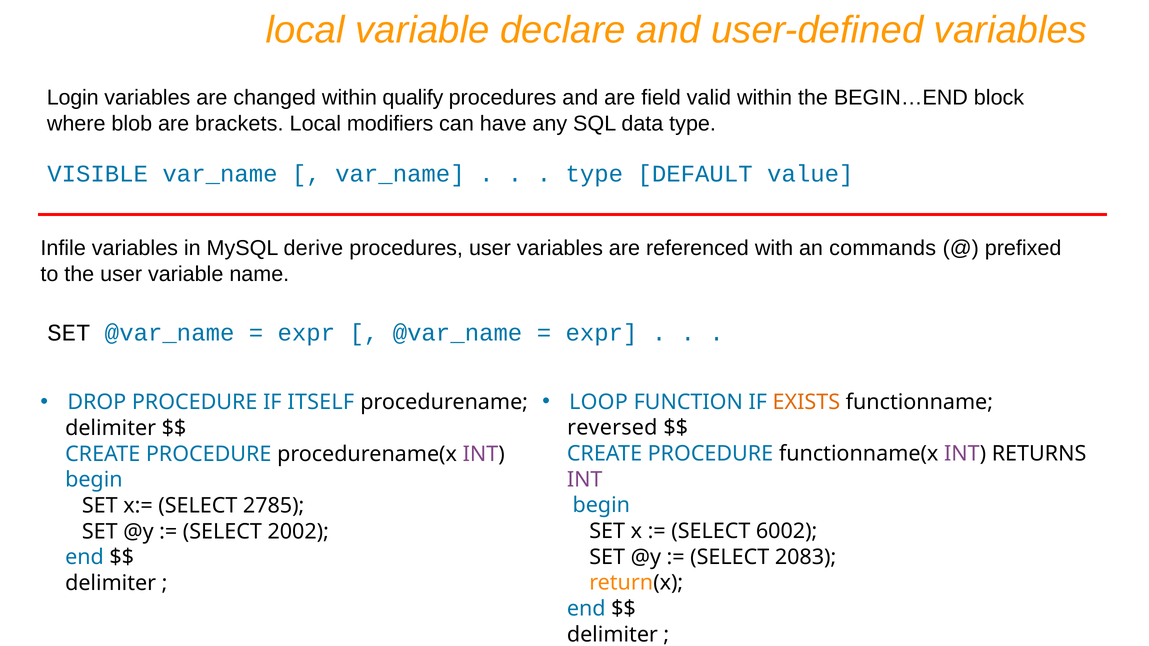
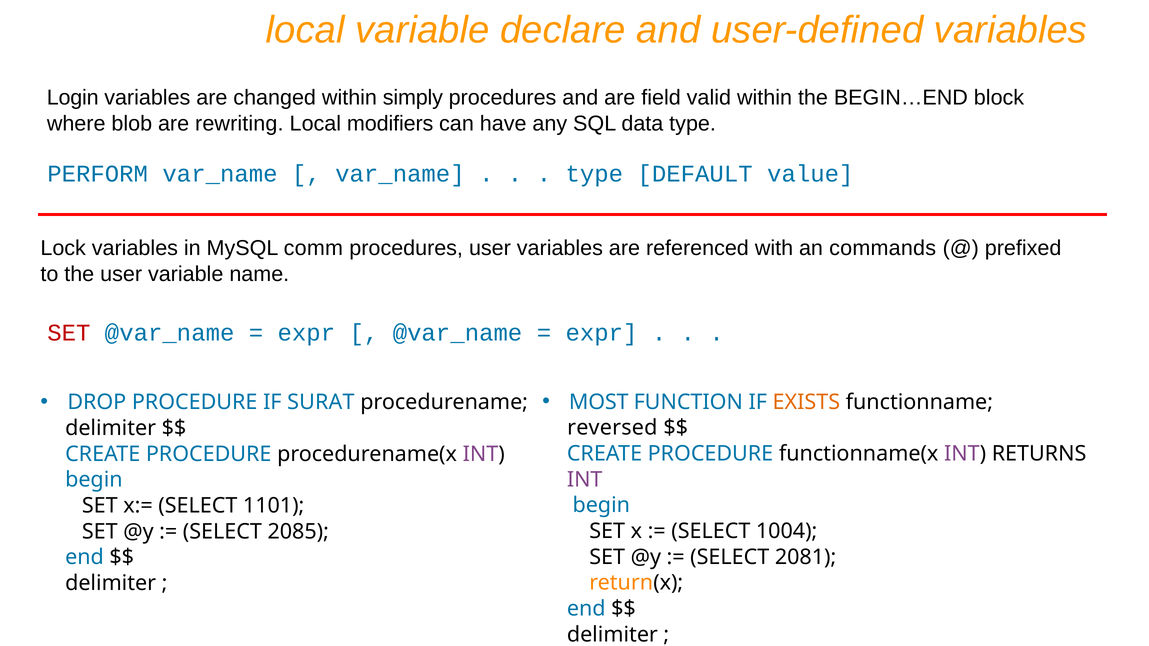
qualify: qualify -> simply (413, 98)
brackets: brackets -> rewriting (239, 123)
VISIBLE: VISIBLE -> PERFORM (98, 174)
Infile: Infile -> Lock (63, 248)
derive: derive -> comm (313, 248)
SET colour: black -> red (69, 333)
LOOP: LOOP -> MOST (599, 402)
ITSELF: ITSELF -> SURAT (321, 402)
2785: 2785 -> 1101 (274, 506)
6002: 6002 -> 1004 (787, 531)
2002: 2002 -> 2085 (298, 532)
2083: 2083 -> 2081 (806, 557)
